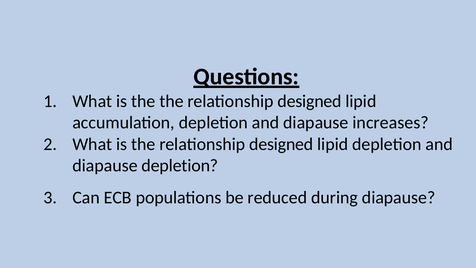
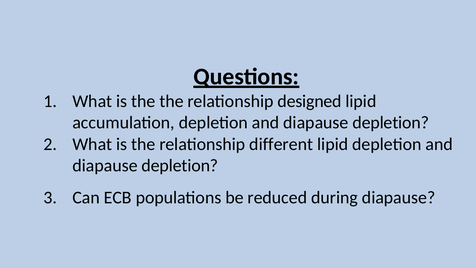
increases: increases -> depletion (391, 123)
is the relationship designed: designed -> different (281, 144)
